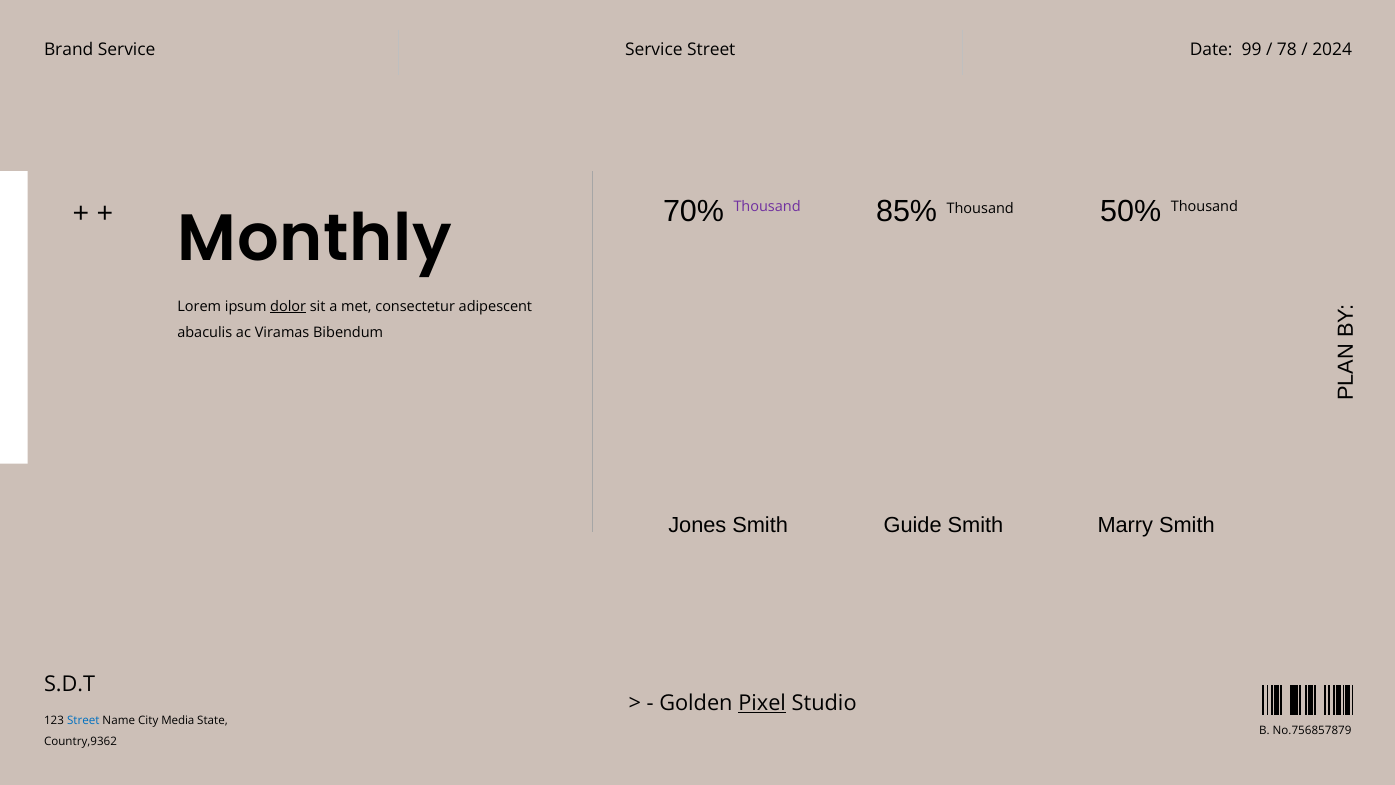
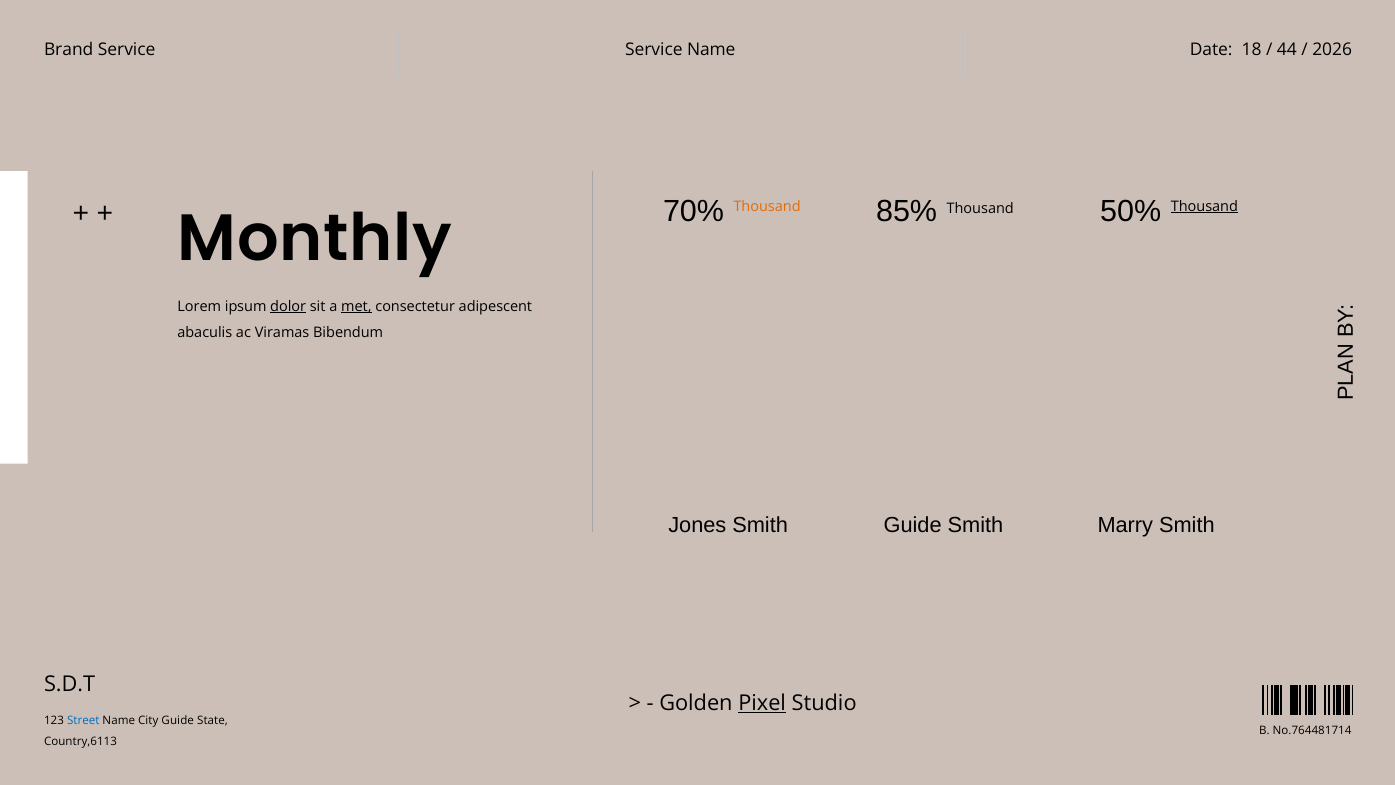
Service Street: Street -> Name (711, 50)
99: 99 -> 18 (1252, 50)
78: 78 -> 44 (1287, 50)
2024: 2024 -> 2026 (1332, 50)
Thousand colour: purple -> orange (767, 206)
Thousand underline: none -> present (1204, 206)
met underline: none -> present (356, 306)
City Media: Media -> Guide (178, 720)
No.756857879: No.756857879 -> No.764481714 (1312, 730)
Country,9362: Country,9362 -> Country,6113 (81, 741)
